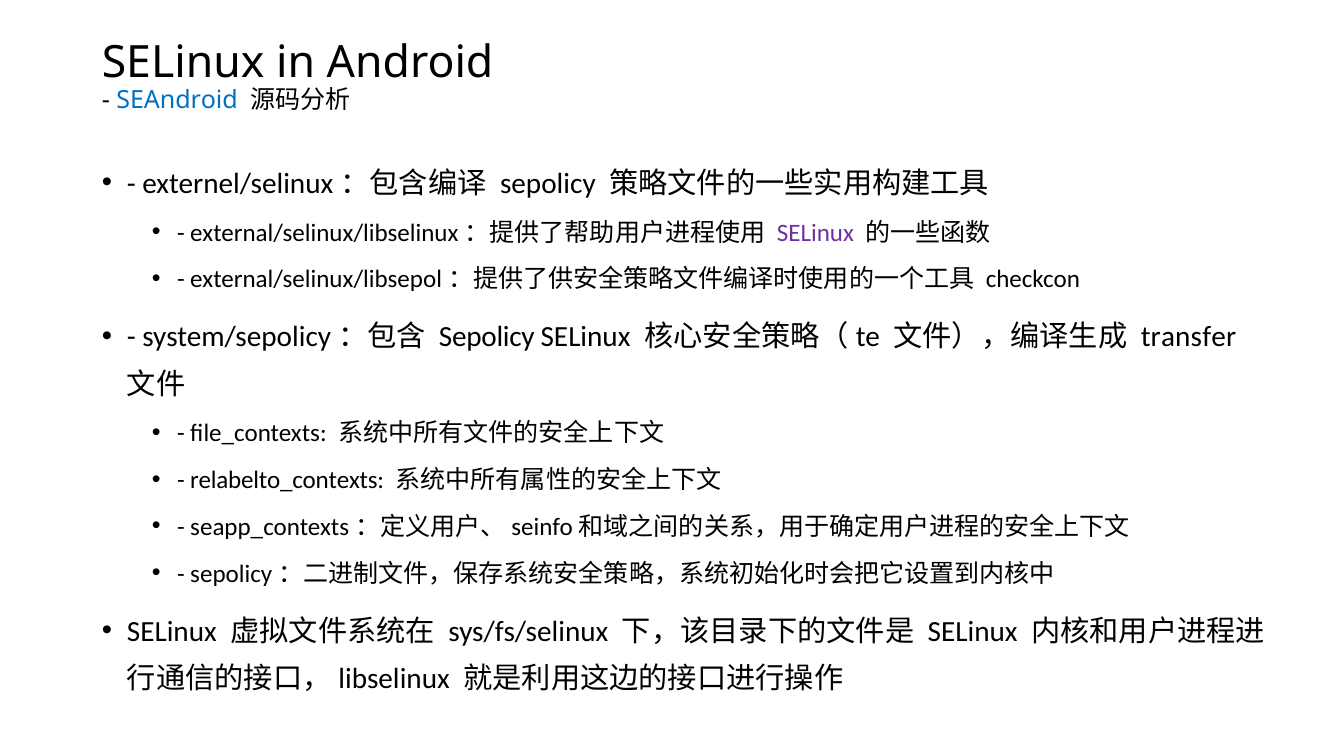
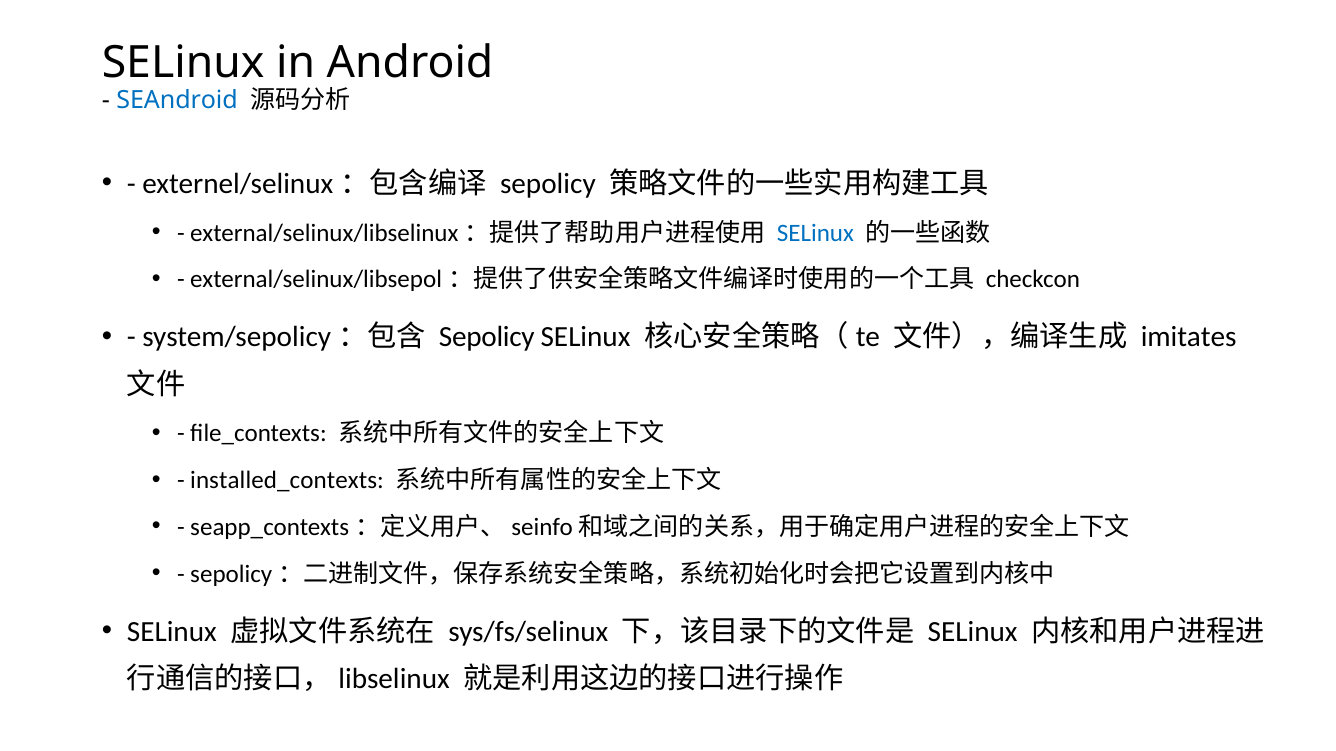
SELinux colour: purple -> blue (815, 233)
transfer: transfer -> imitates (1189, 337)
relabelto_contexts: relabelto_contexts -> installed_contexts (287, 481)
